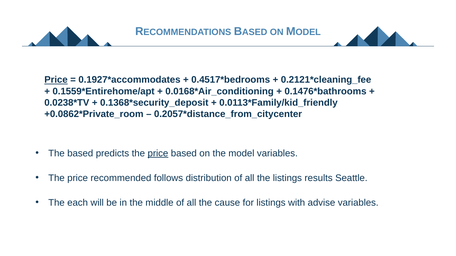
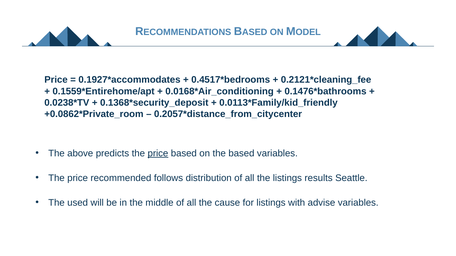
Price underline: present -> none (56, 80)
The based: based -> above (80, 154)
the model: model -> based (241, 154)
each: each -> used (78, 203)
